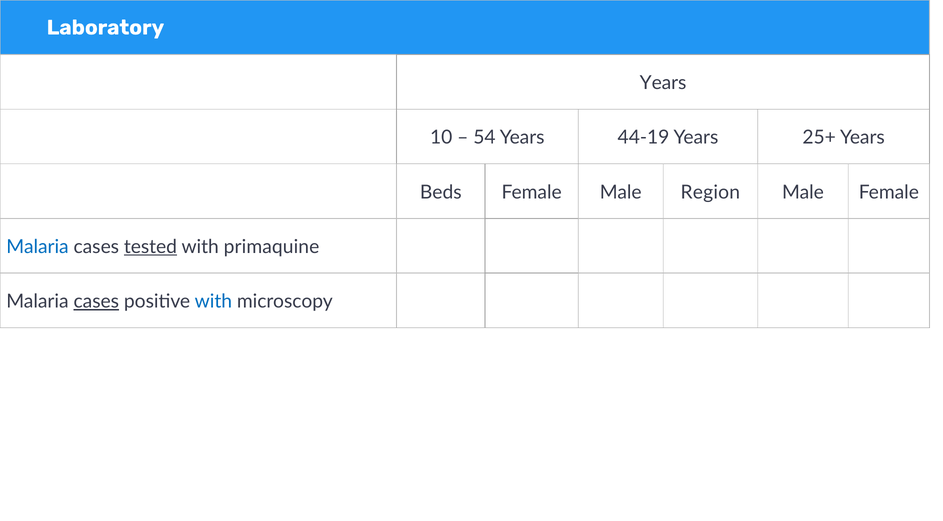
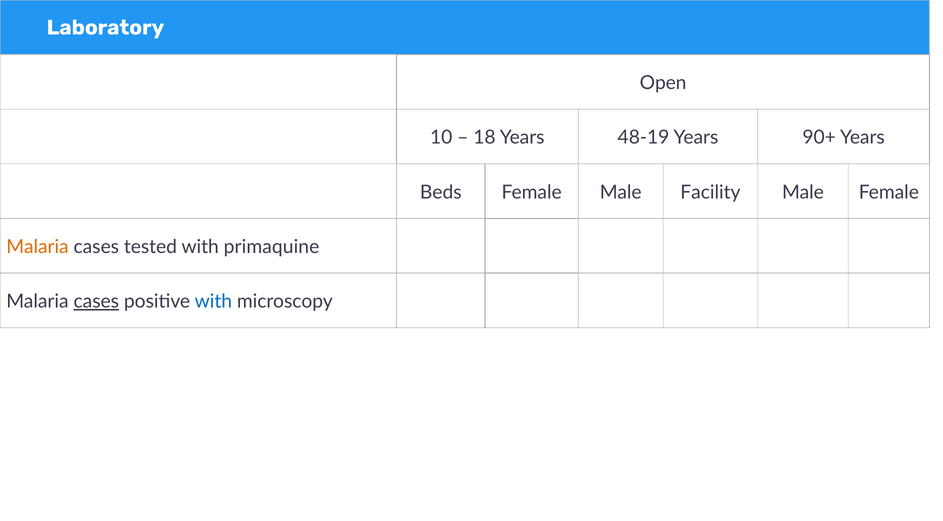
Years: Years -> Open (663, 83)
54: 54 -> 18 (484, 138)
44-19: 44-19 -> 48-19 (643, 138)
25+: 25+ -> 90+ (819, 138)
Region: Region -> Facility (710, 192)
Malaria colour: blue -> orange (37, 247)
tested underline: present -> none (150, 247)
